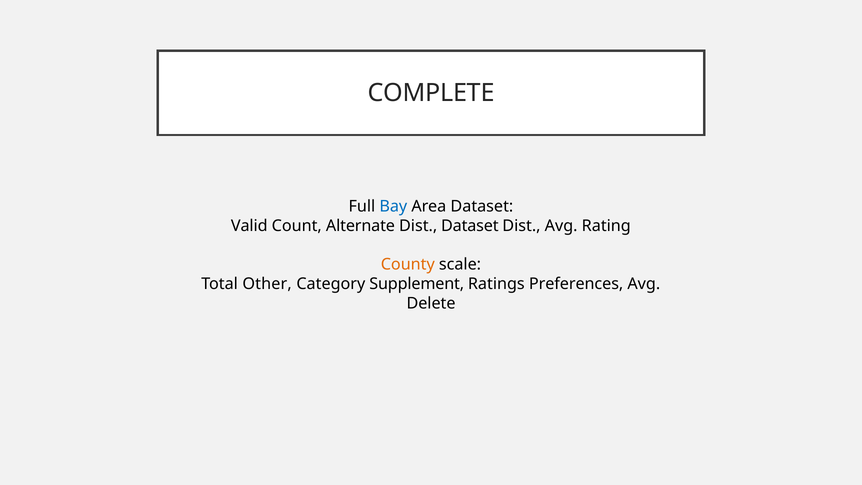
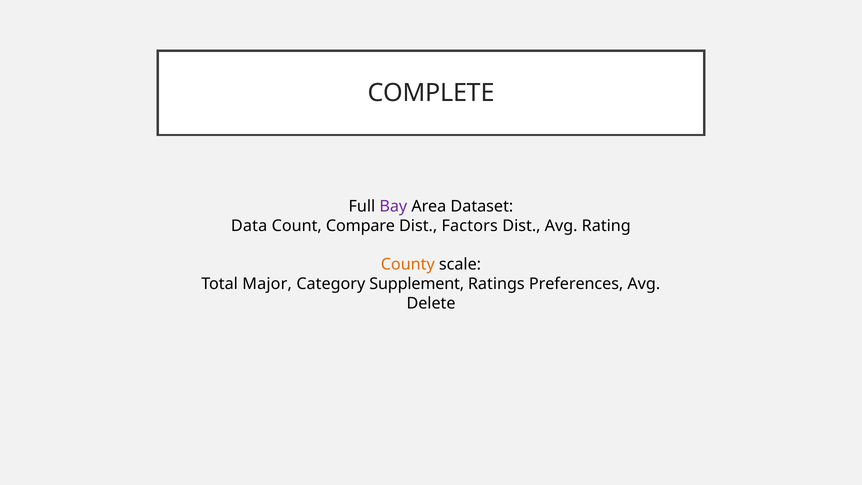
Bay colour: blue -> purple (393, 206)
Valid: Valid -> Data (249, 226)
Alternate: Alternate -> Compare (360, 226)
Dist Dataset: Dataset -> Factors (470, 226)
Other: Other -> Major (267, 284)
